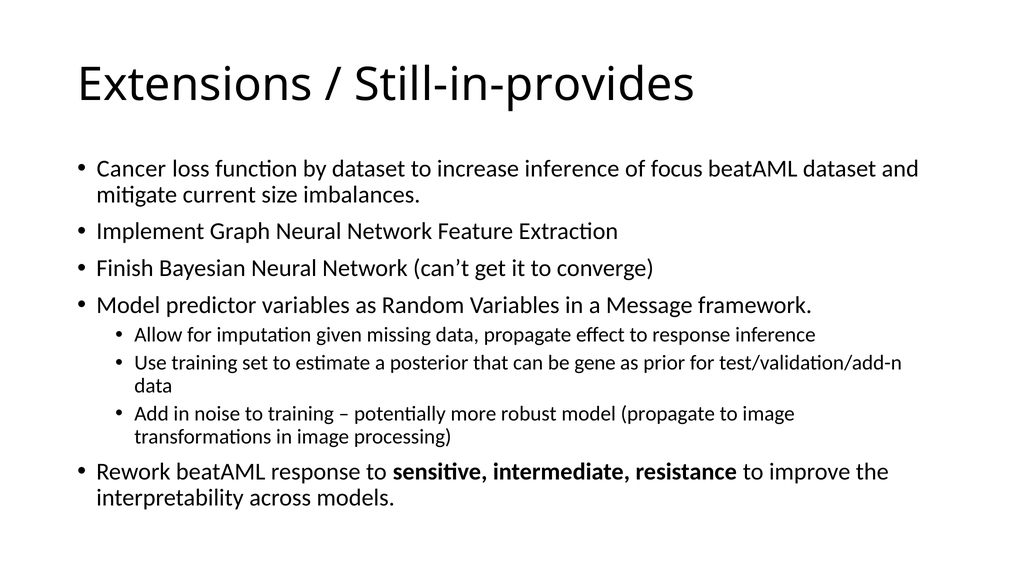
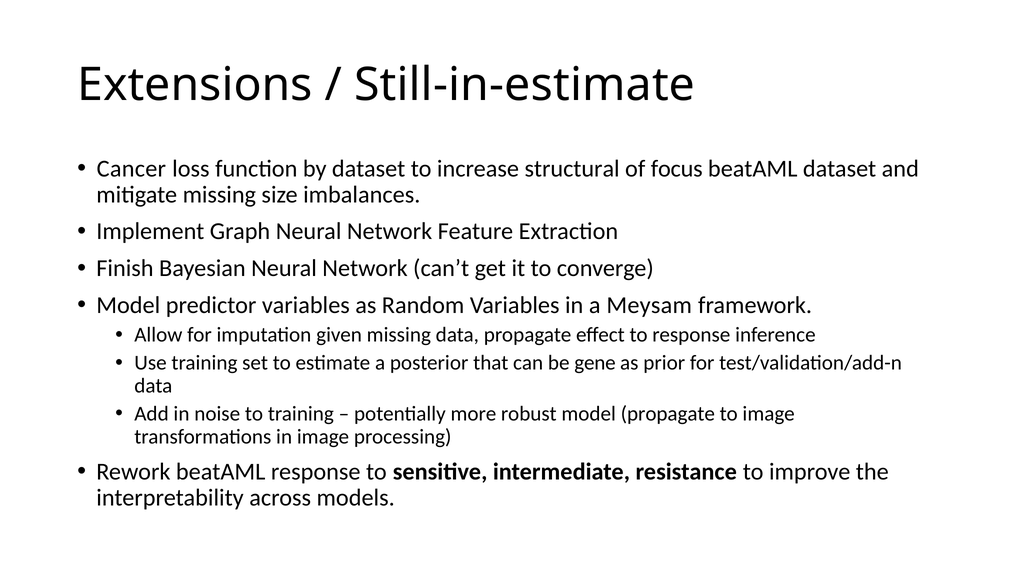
Still-in-provides: Still-in-provides -> Still-in-estimate (525, 85)
increase inference: inference -> structural (572, 169)
mitigate current: current -> missing (219, 195)
Message: Message -> Meysam (649, 305)
